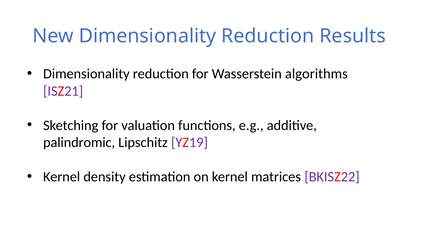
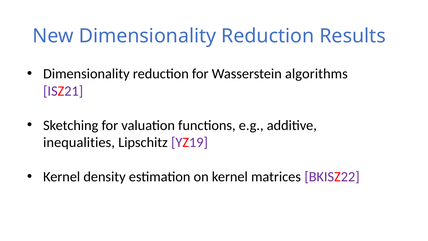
palindromic: palindromic -> inequalities (79, 142)
